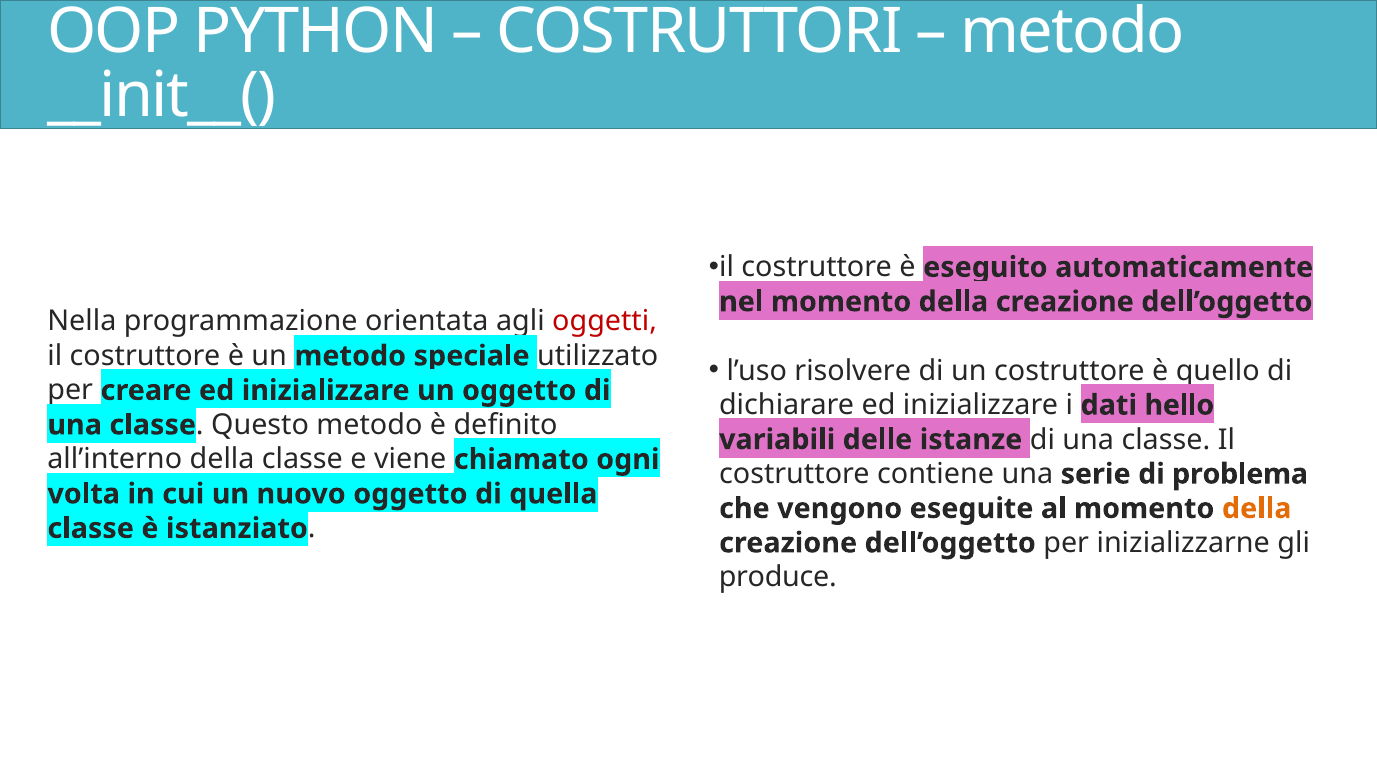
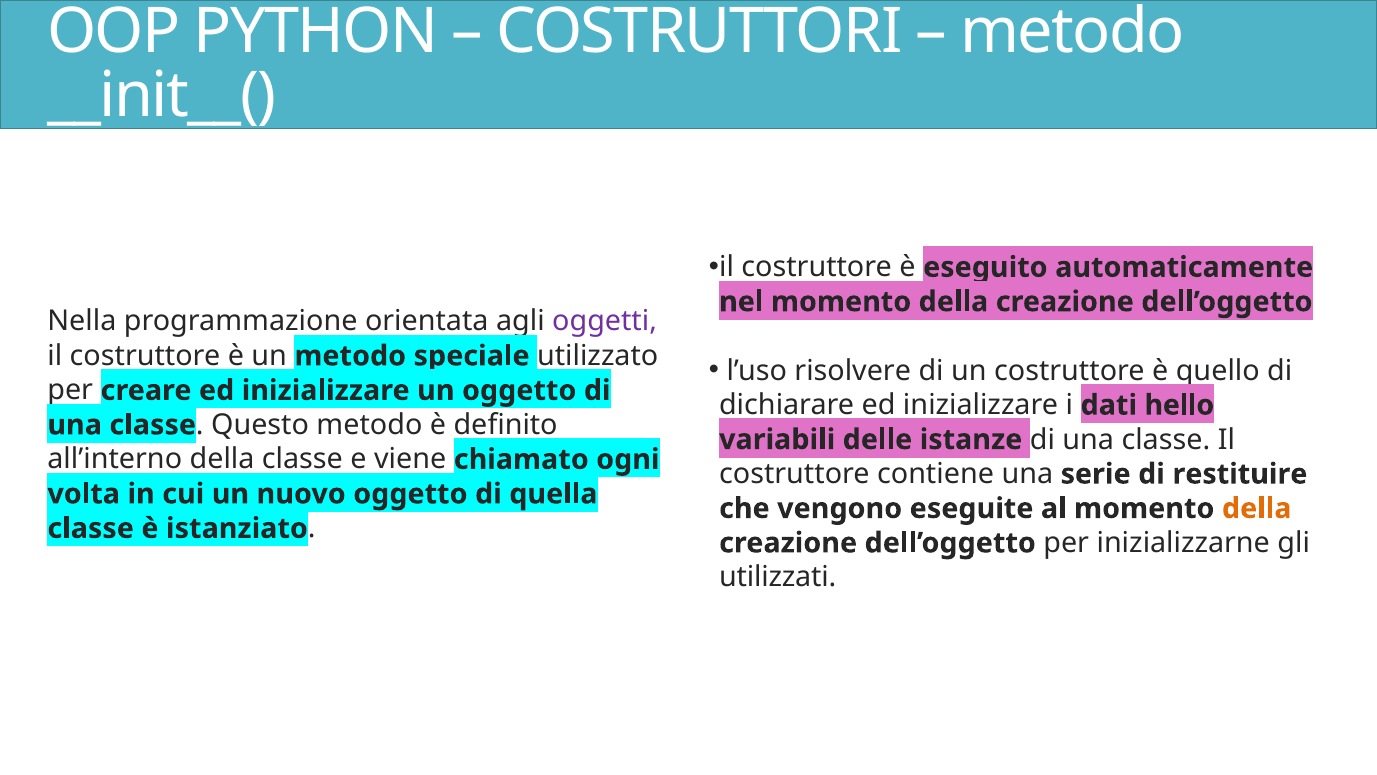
oggetti colour: red -> purple (605, 321)
problema: problema -> restituire (1240, 474)
produce: produce -> utilizzati (778, 577)
